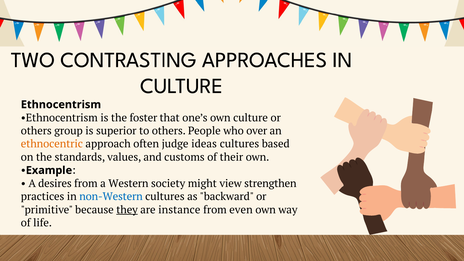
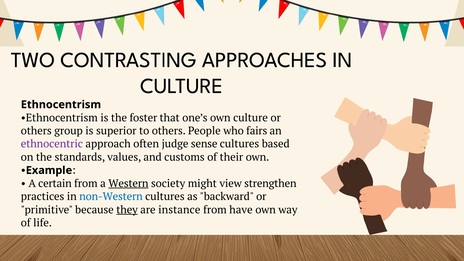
over: over -> fairs (257, 131)
ethnocentric colour: orange -> purple (52, 144)
ideas: ideas -> sense (204, 144)
desires: desires -> certain (55, 183)
Western underline: none -> present (128, 183)
even: even -> have (241, 210)
